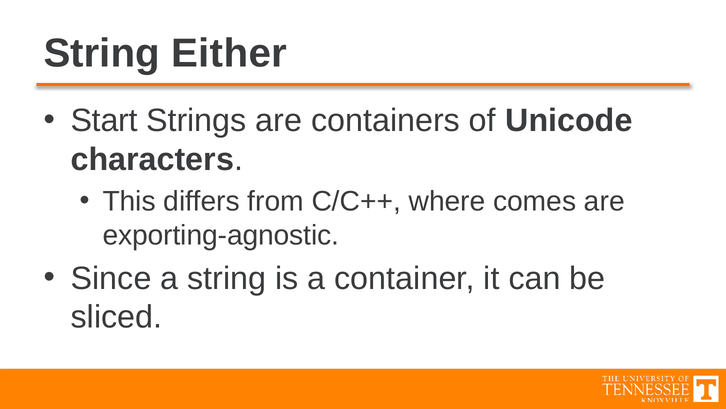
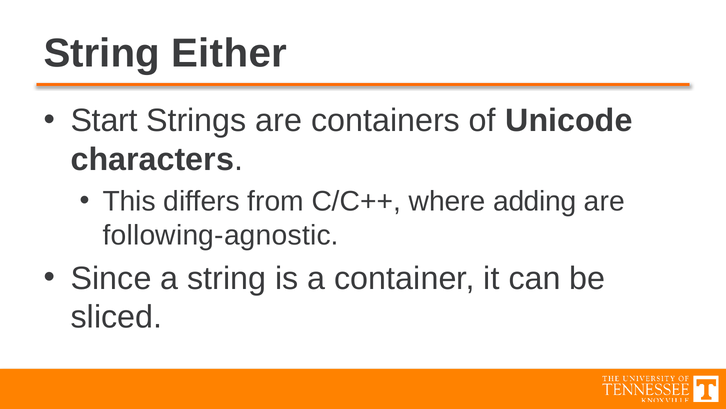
comes: comes -> adding (535, 201)
exporting-agnostic: exporting-agnostic -> following-agnostic (221, 235)
